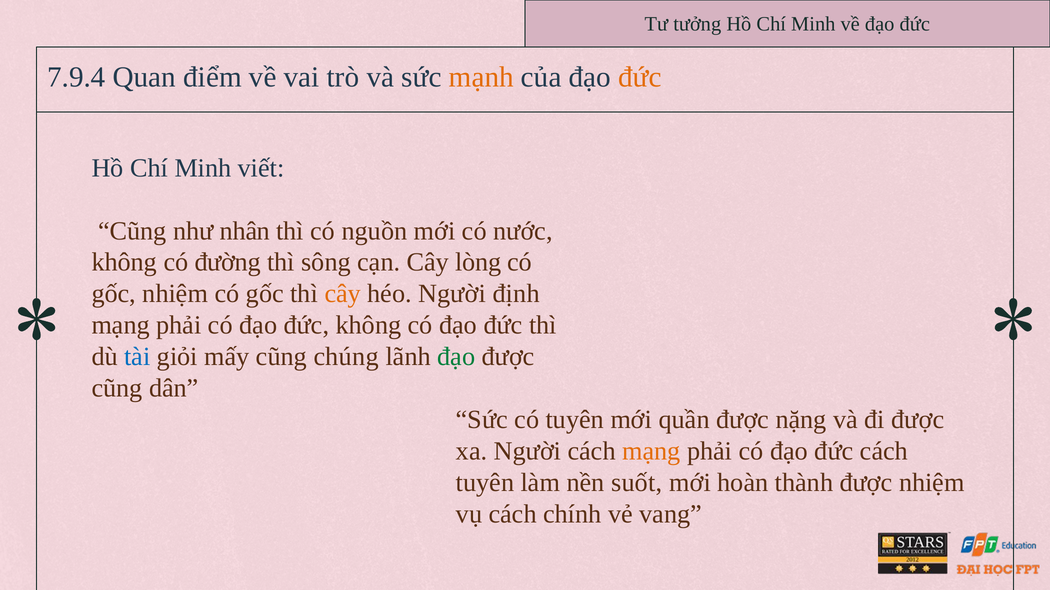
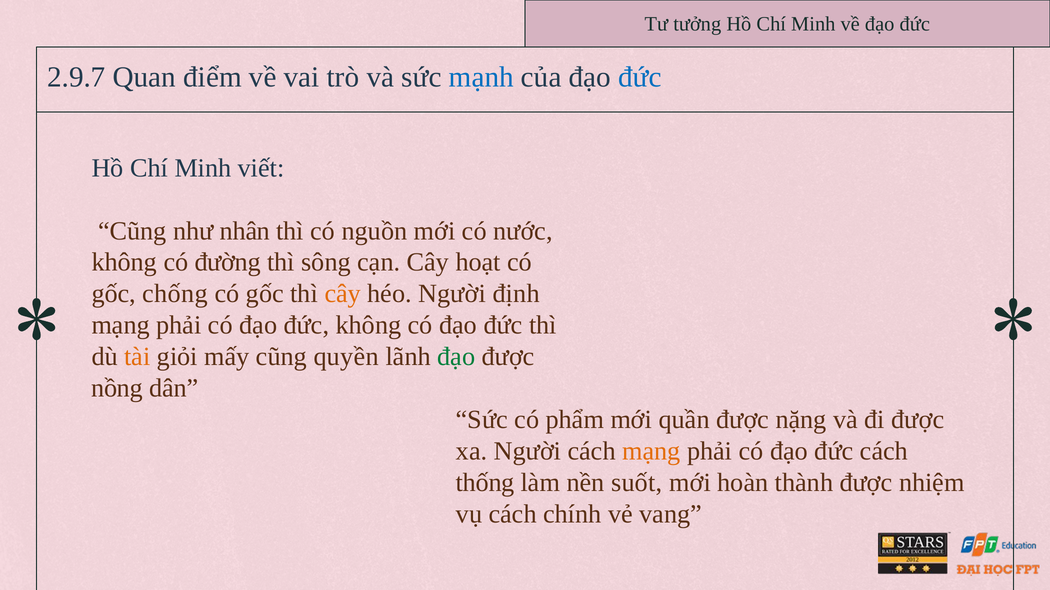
7.9.4: 7.9.4 -> 2.9.7 (76, 77)
mạnh colour: orange -> blue (481, 77)
đức colour: orange -> blue (640, 77)
lòng: lòng -> hoạt (478, 263)
gốc nhiệm: nhiệm -> chống (175, 294)
tài colour: blue -> orange (137, 357)
chúng: chúng -> quyền (346, 357)
cũng: cũng -> nồng (117, 389)
có tuyên: tuyên -> phẩm (575, 420)
tuyên: tuyên -> thống (485, 483)
